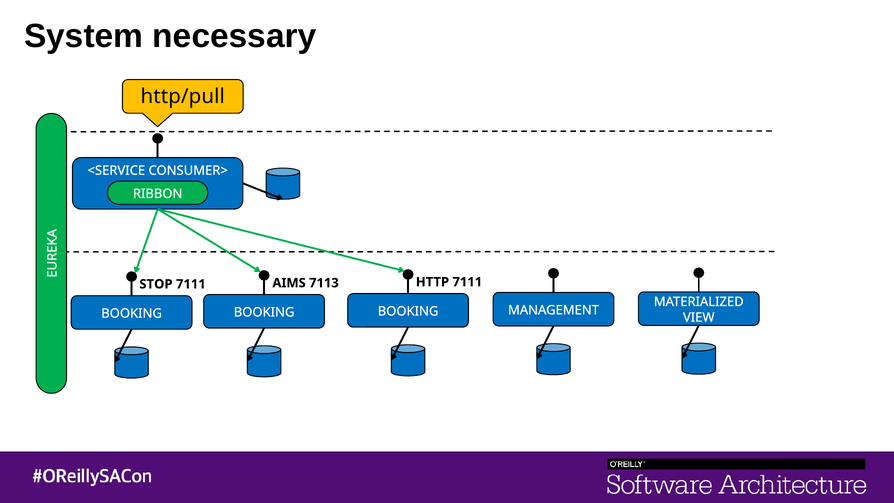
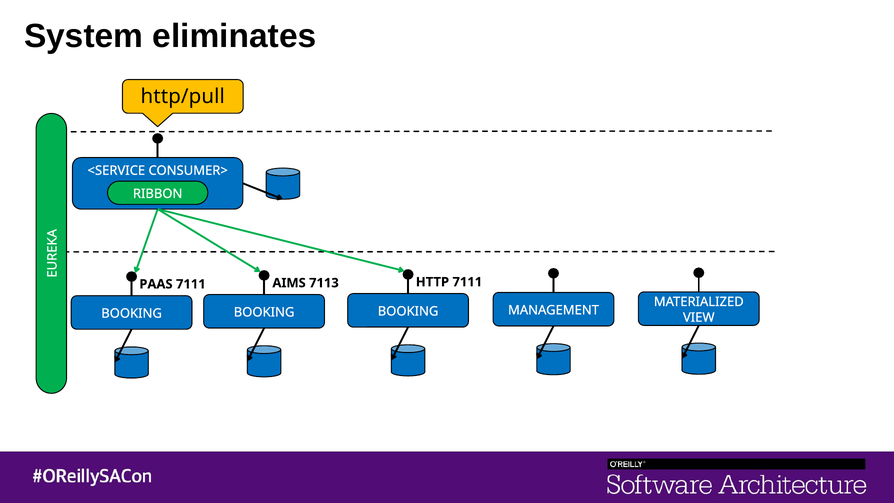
necessary: necessary -> eliminates (234, 36)
STOP: STOP -> PAAS (156, 284)
